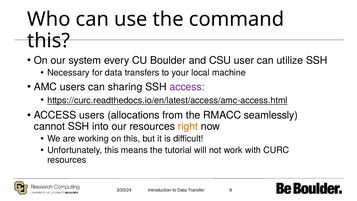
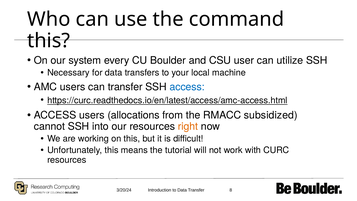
can sharing: sharing -> transfer (125, 87)
access colour: purple -> blue (187, 87)
seamlessly: seamlessly -> subsidized (271, 115)
